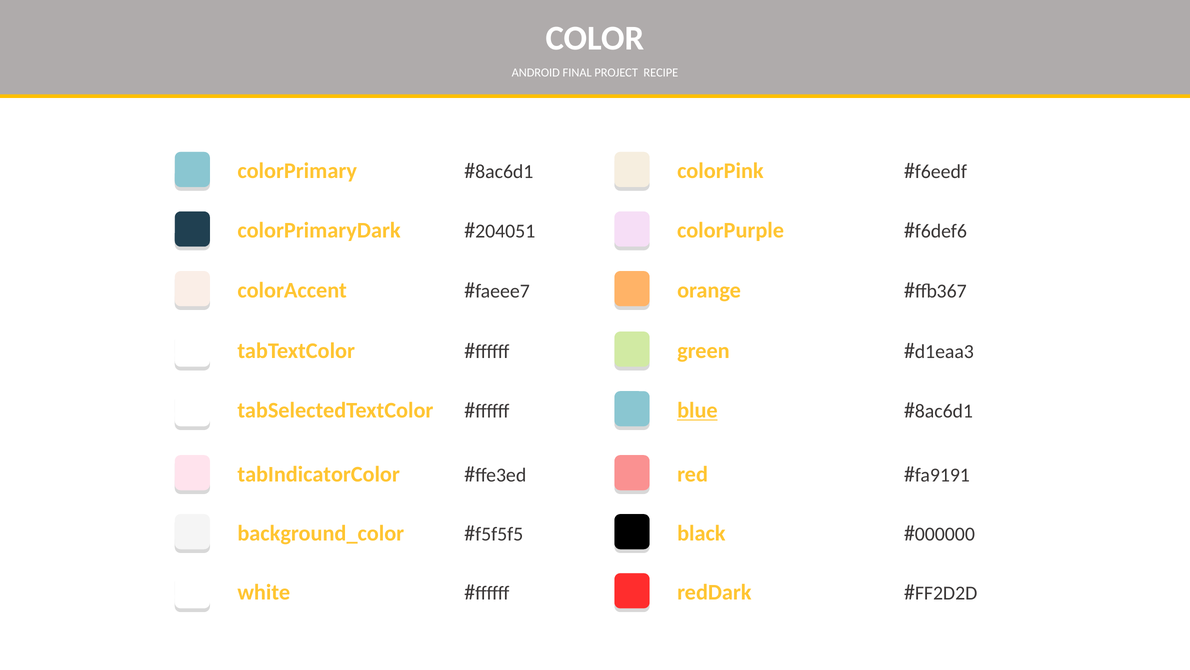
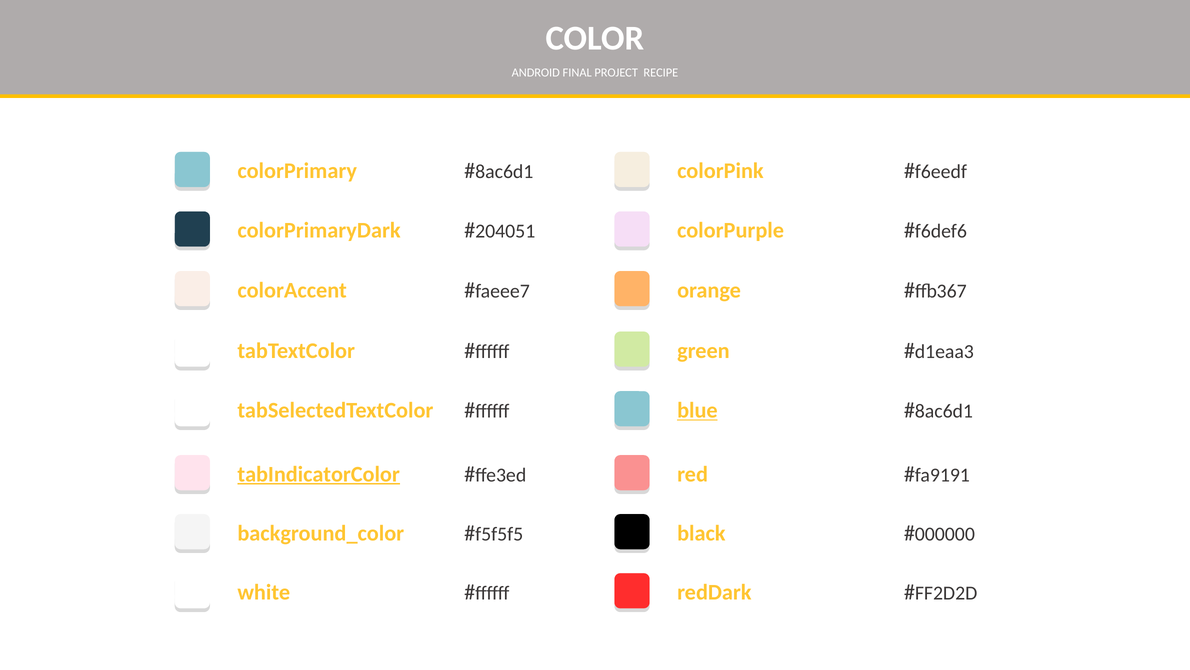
tabIndicatorColor underline: none -> present (319, 474)
